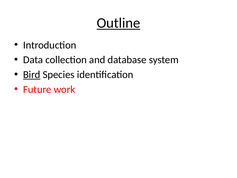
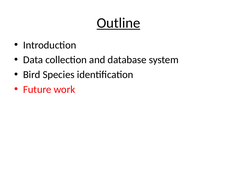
Bird underline: present -> none (32, 74)
